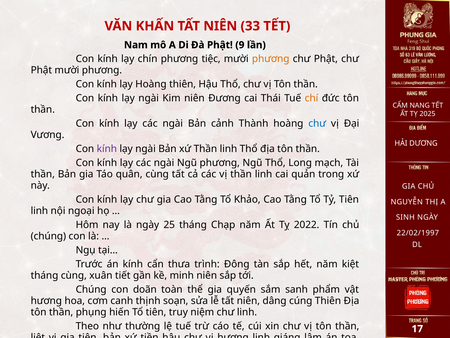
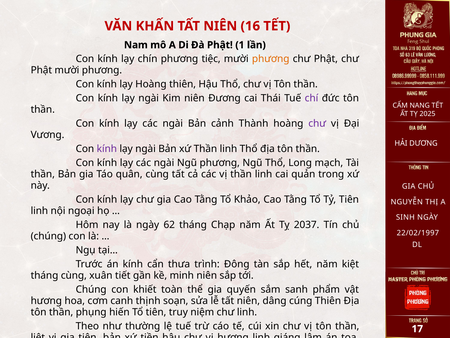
33: 33 -> 16 (250, 26)
9: 9 -> 1 (240, 45)
chí colour: orange -> purple (311, 98)
chư colour: blue -> purple (317, 123)
25: 25 -> 62 (169, 225)
2022: 2022 -> 2037 (307, 225)
doãn: doãn -> khiết (145, 289)
